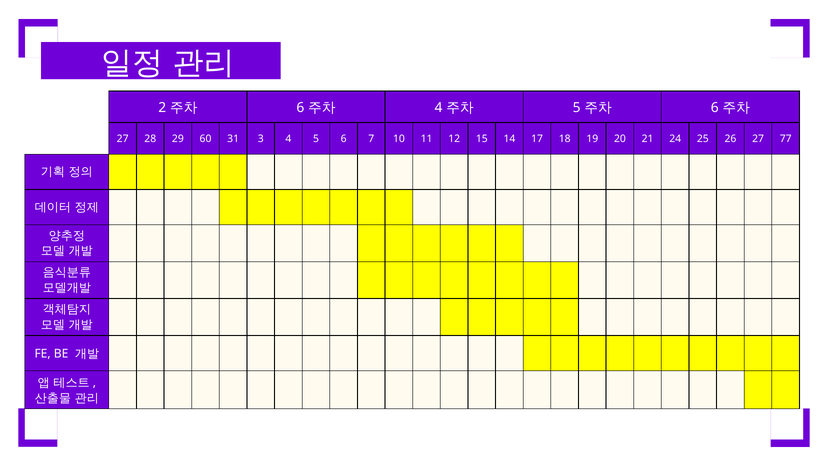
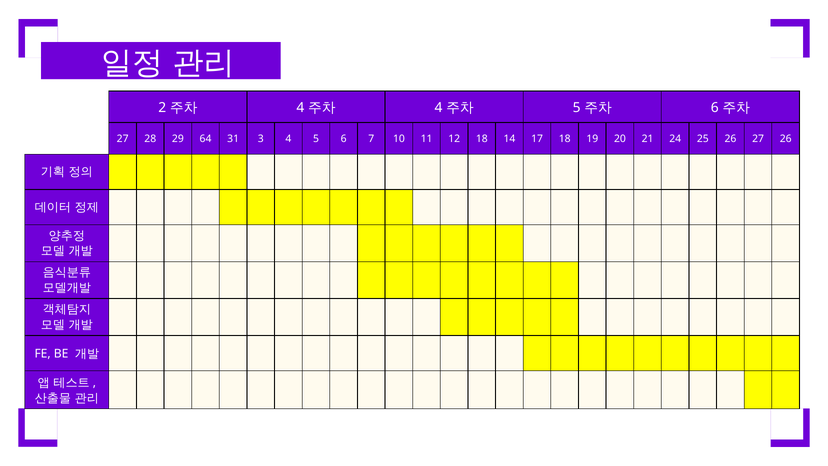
6: 6 -> 4 (300, 107)
60: 60 -> 64 (206, 139)
12 15: 15 -> 18 (482, 139)
27 77: 77 -> 26 (786, 139)
